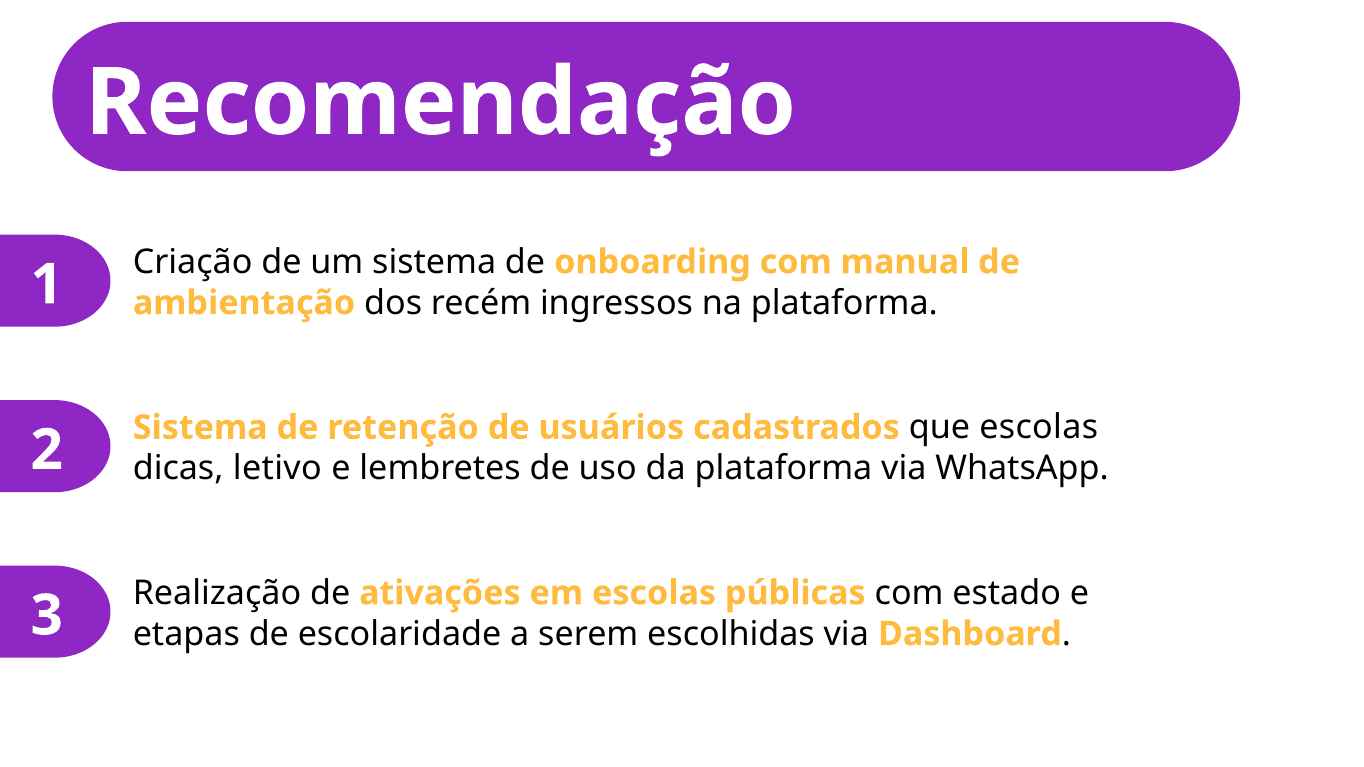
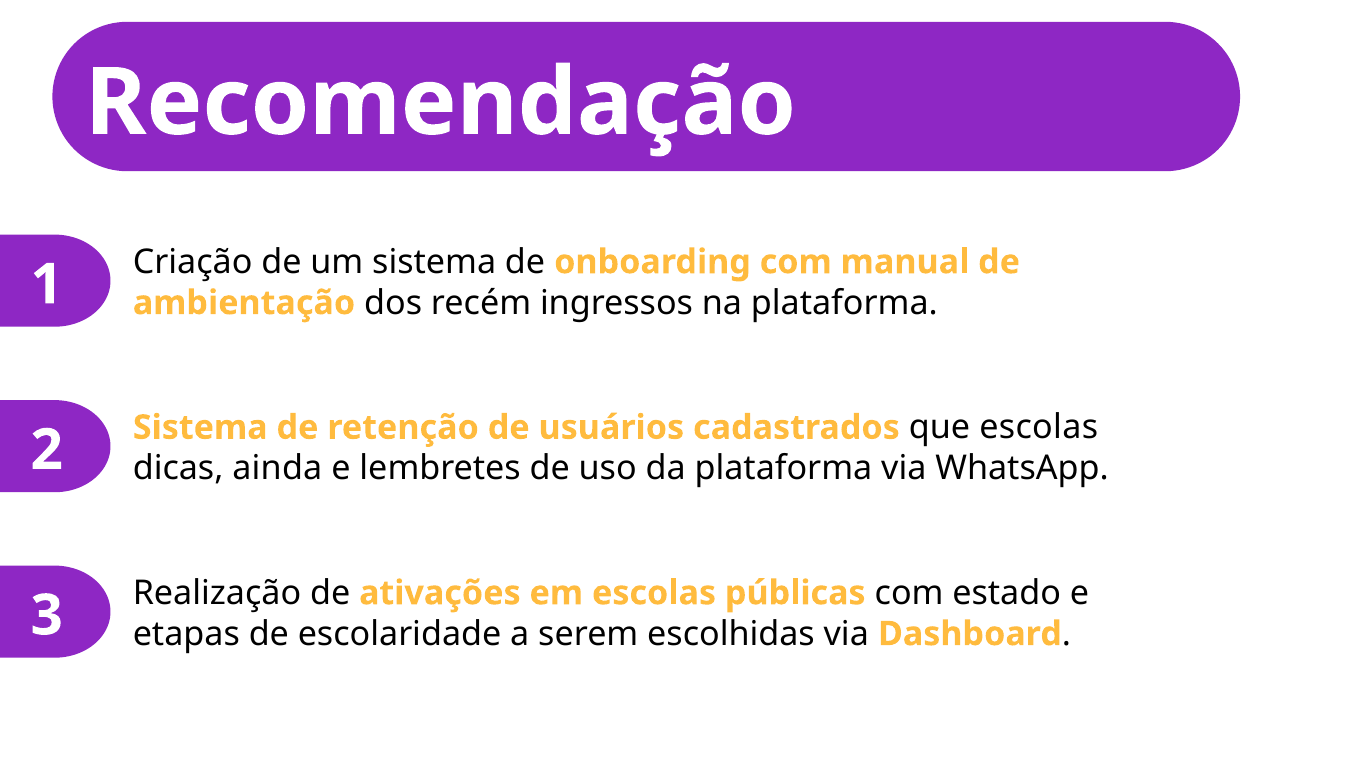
letivo: letivo -> ainda (277, 469)
